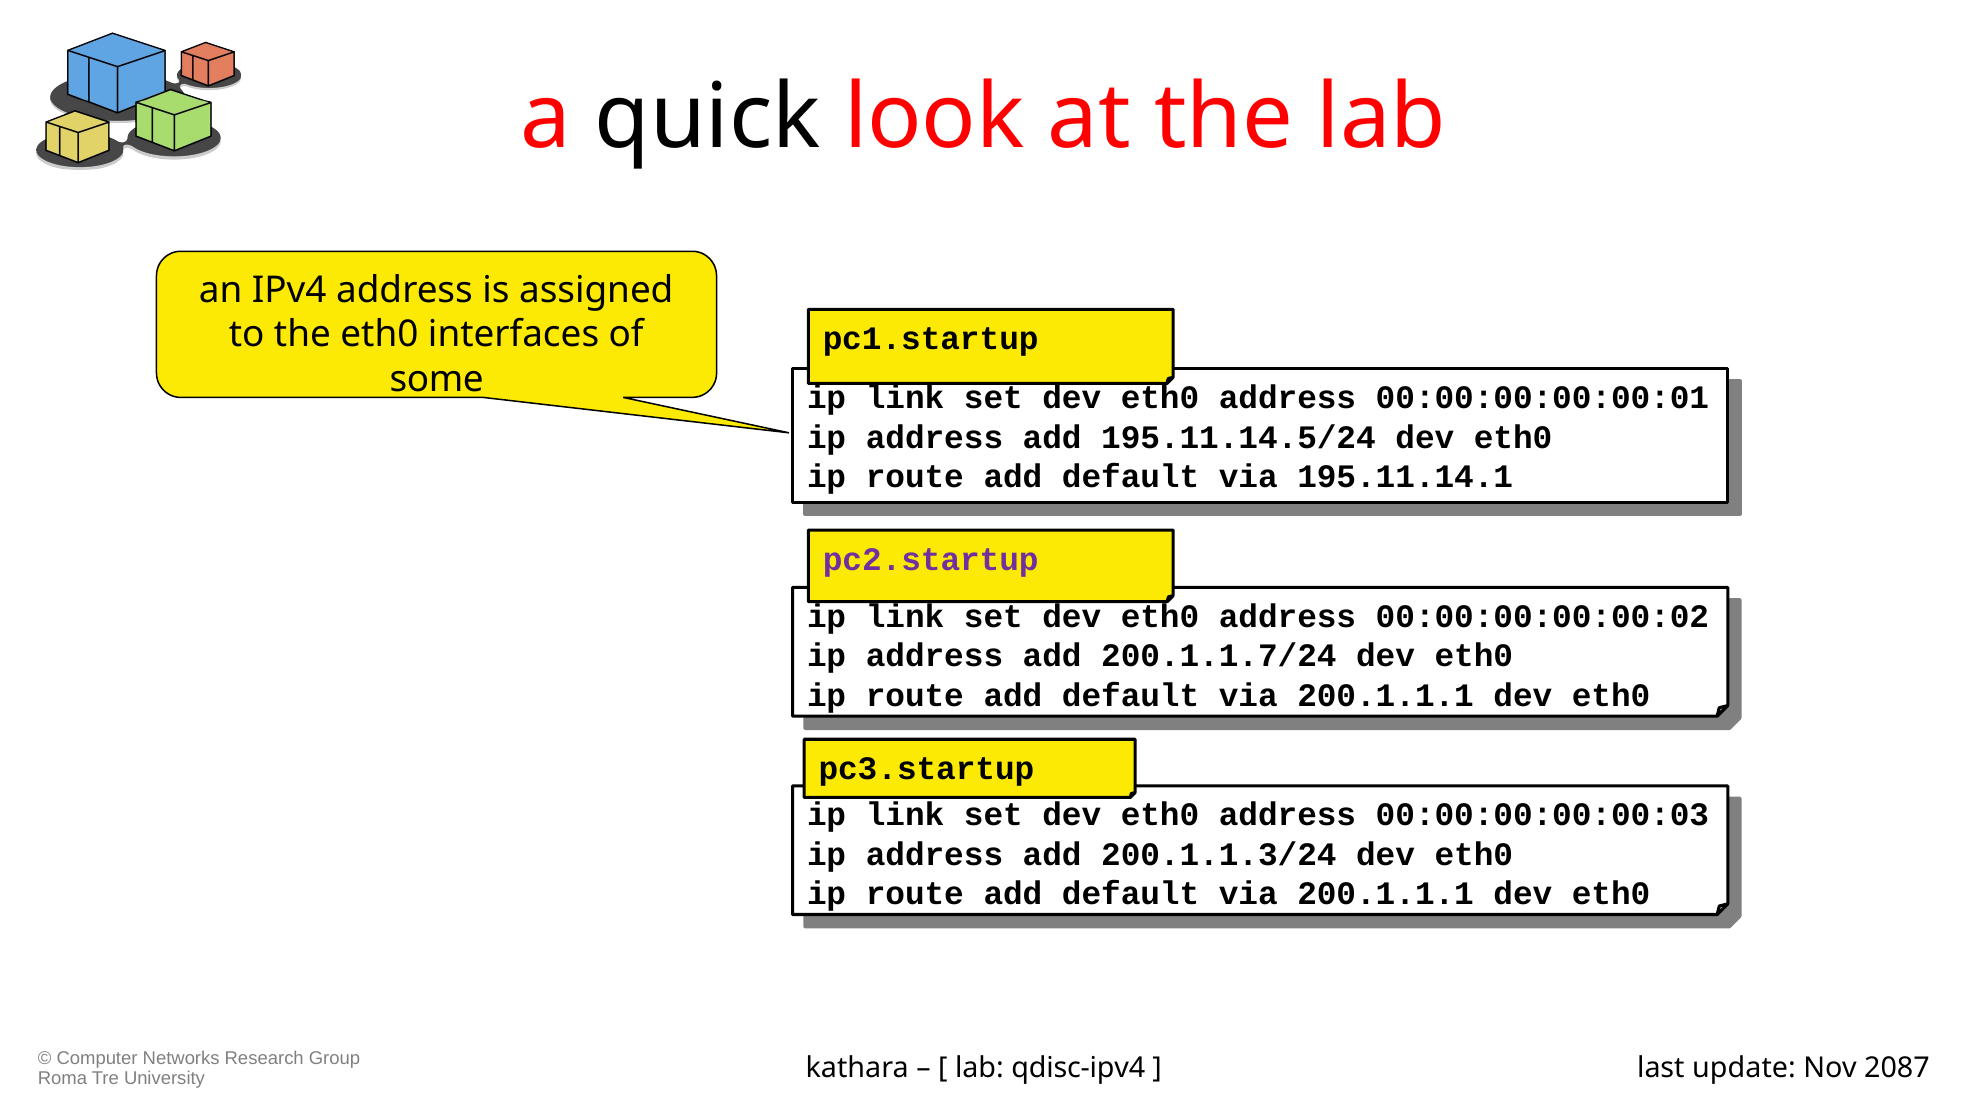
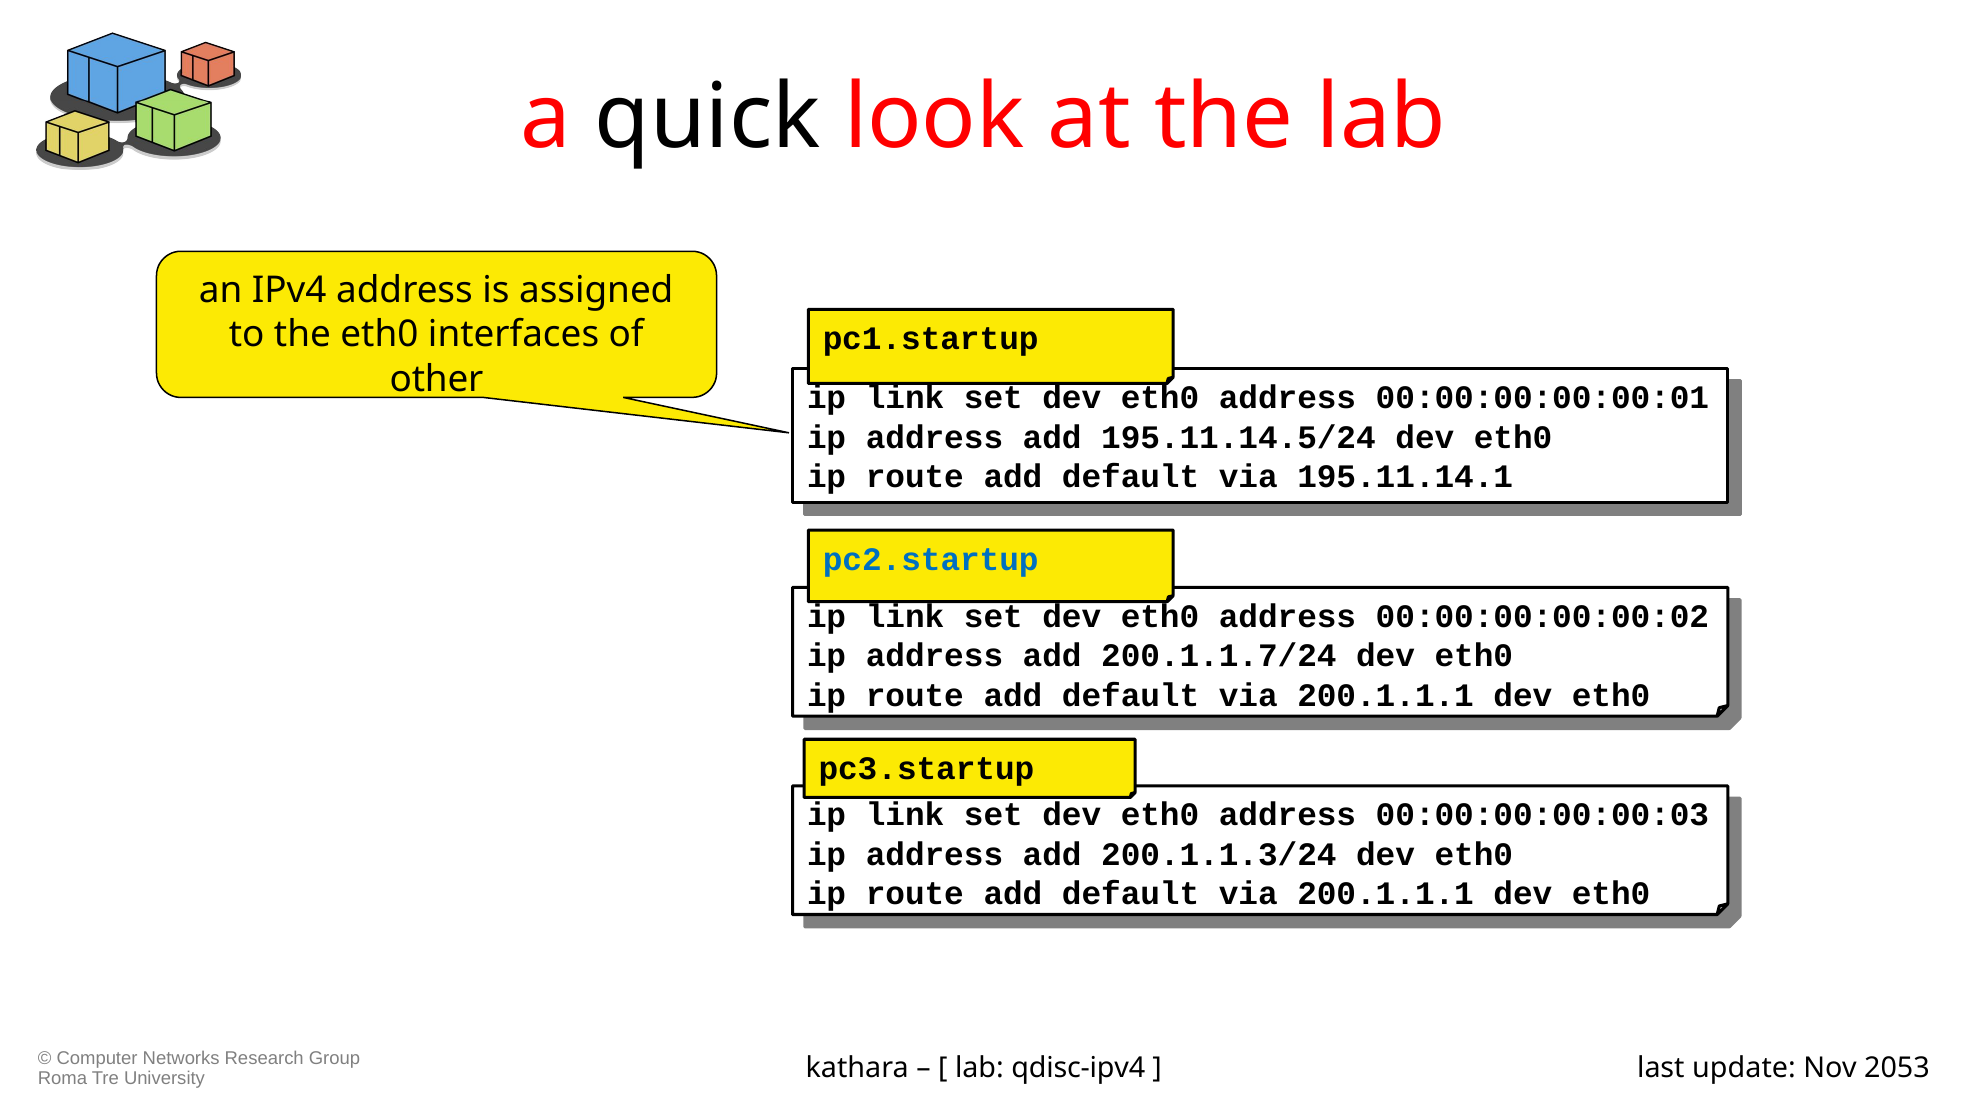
some: some -> other (437, 379)
pc2.startup colour: purple -> blue (931, 559)
2087: 2087 -> 2053 (1897, 1068)
